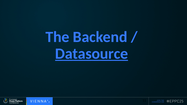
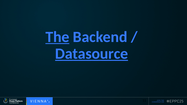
The underline: none -> present (57, 37)
